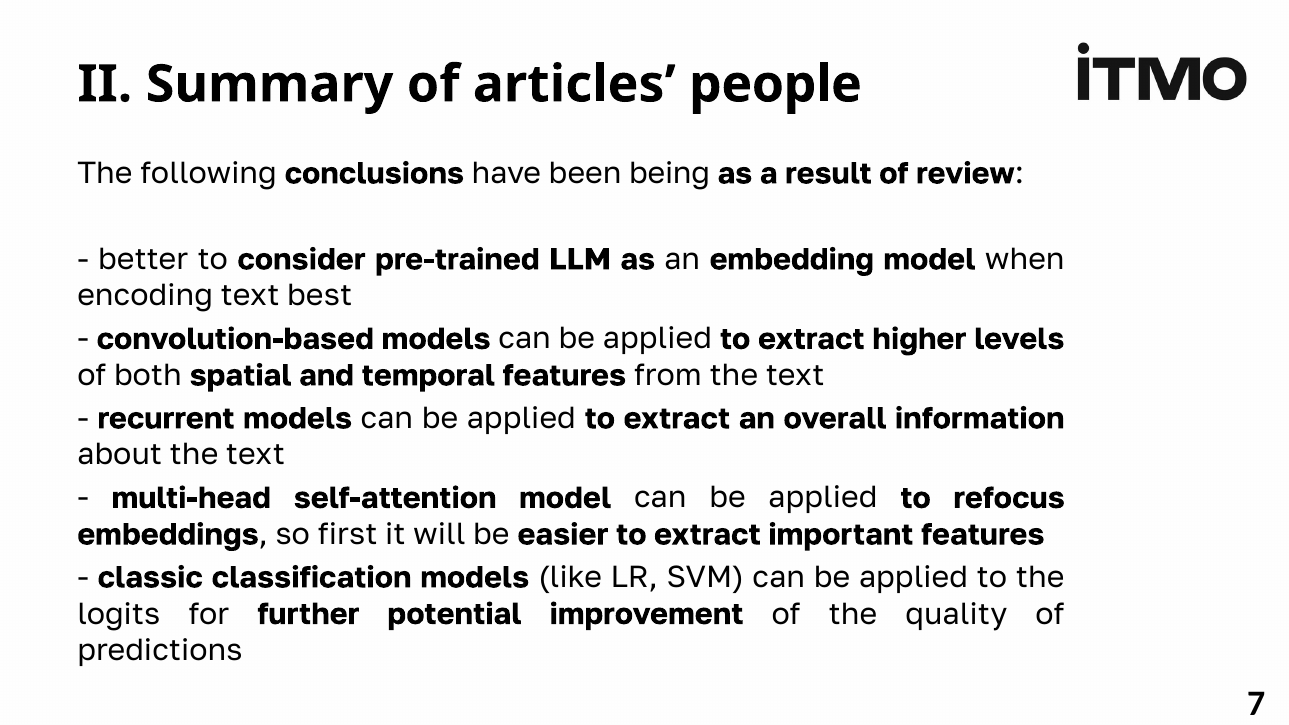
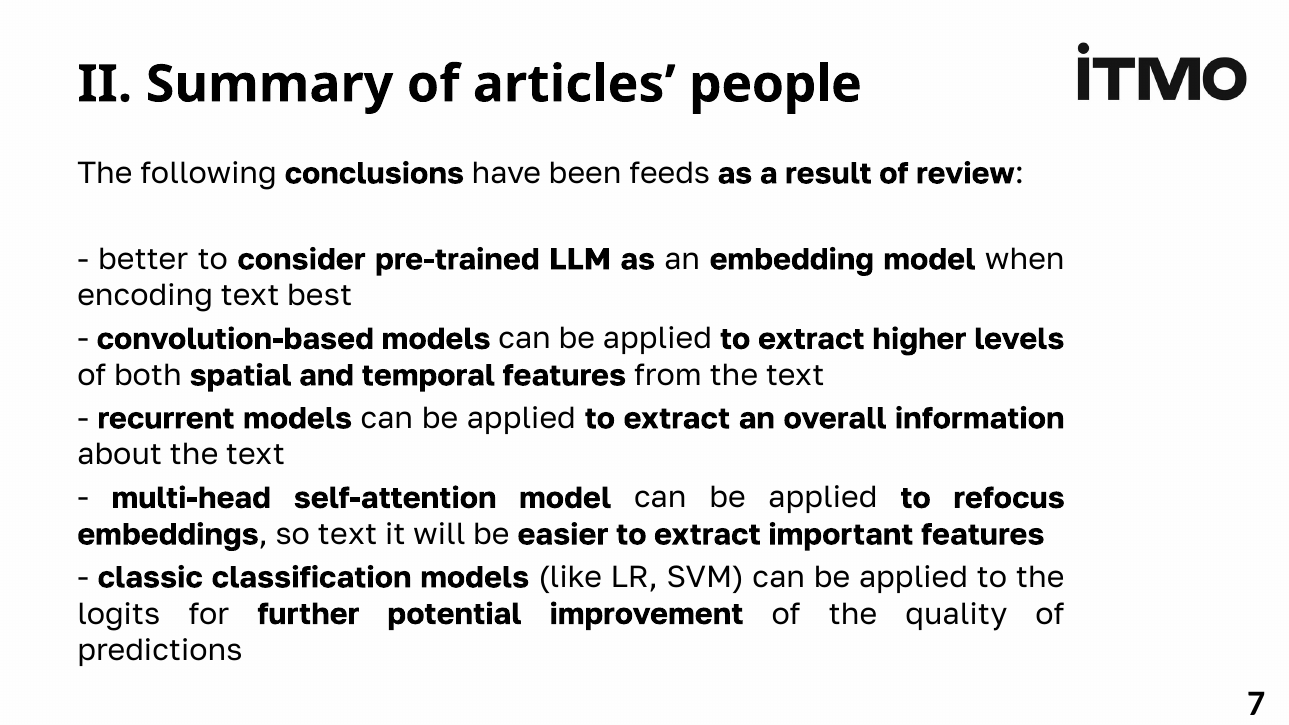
being: being -> feeds (670, 173)
so first: first -> text (347, 535)
